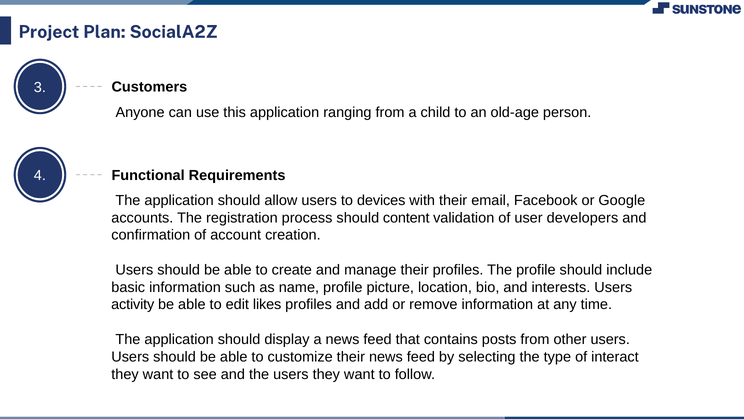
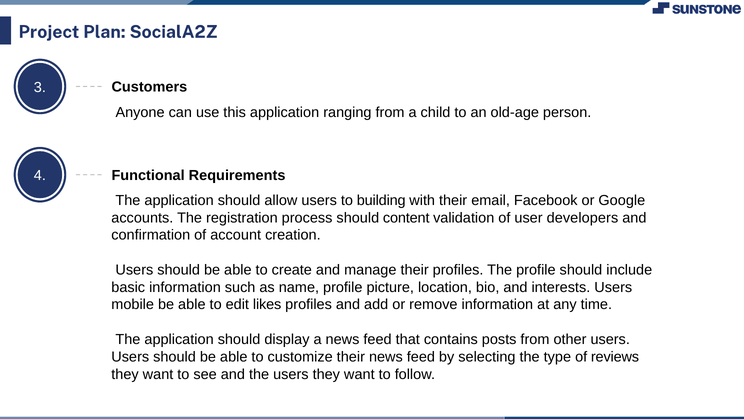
devices: devices -> building (381, 200)
activity: activity -> mobile (133, 304)
interact: interact -> reviews (615, 356)
